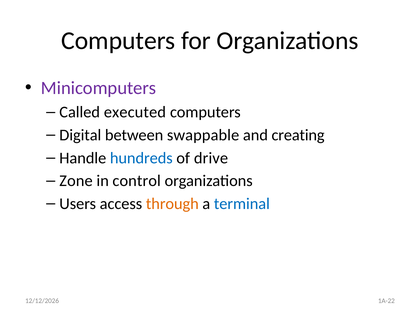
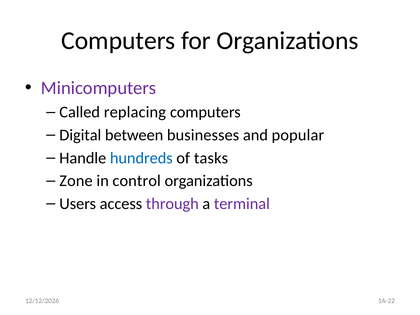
executed: executed -> replacing (135, 112)
swappable: swappable -> businesses (203, 135)
creating: creating -> popular (298, 135)
drive: drive -> tasks (211, 158)
through colour: orange -> purple (172, 204)
terminal colour: blue -> purple (242, 204)
